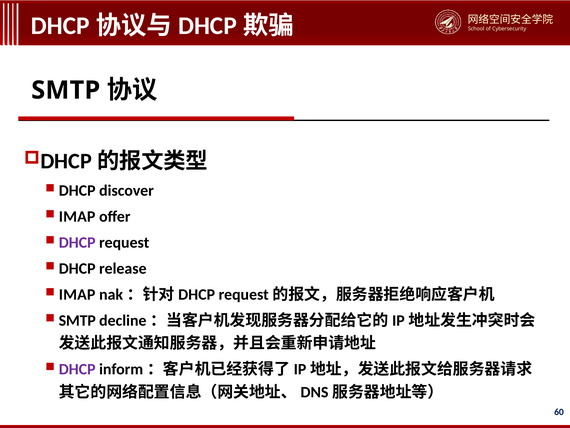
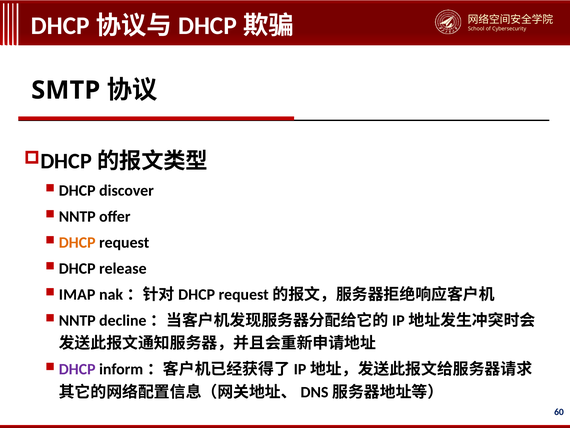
IMAP: IMAP -> NNTP (77, 216)
DHCP colour: purple -> orange (77, 242)
SMTP: SMTP -> NNTP (77, 320)
